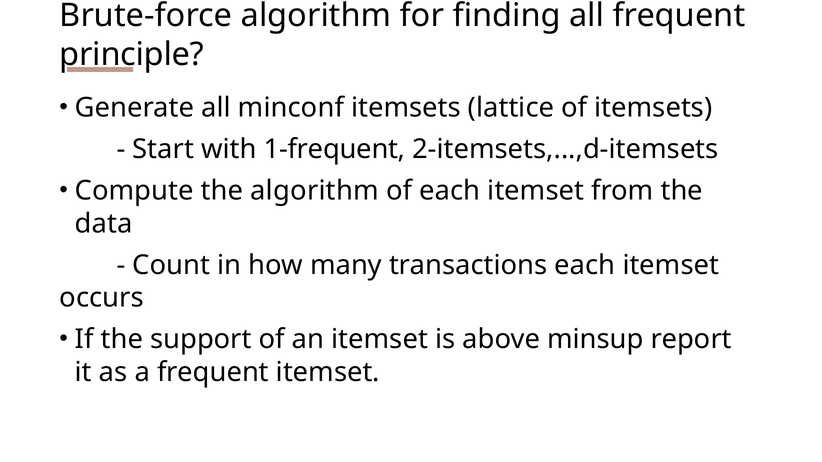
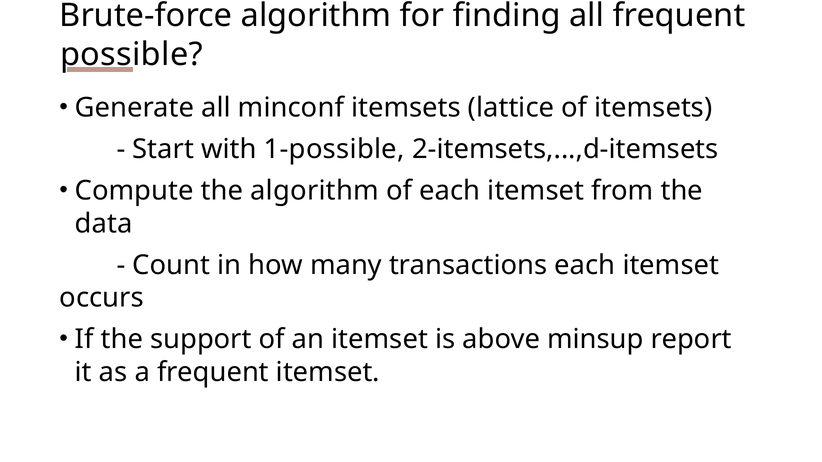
principle: principle -> possible (131, 55)
1-frequent: 1-frequent -> 1-possible (334, 149)
